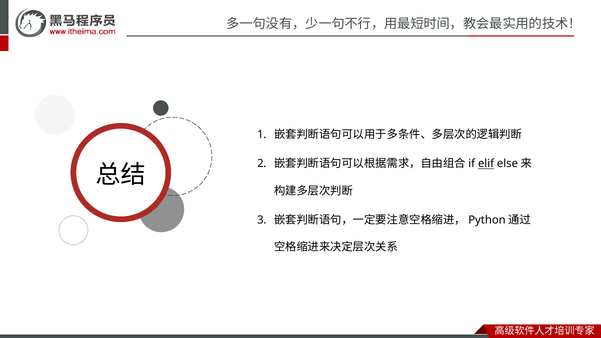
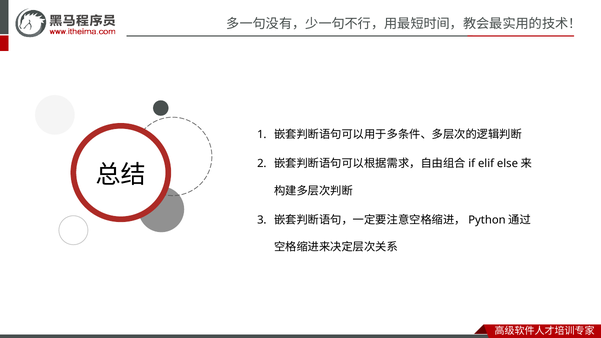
elif underline: present -> none (486, 164)
